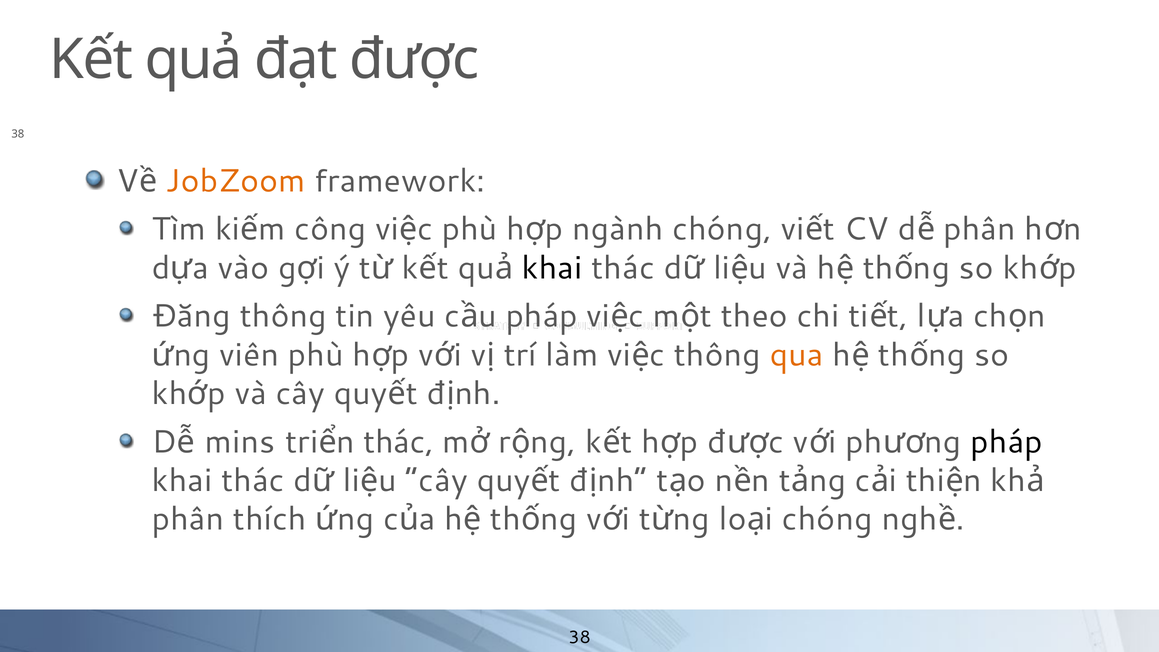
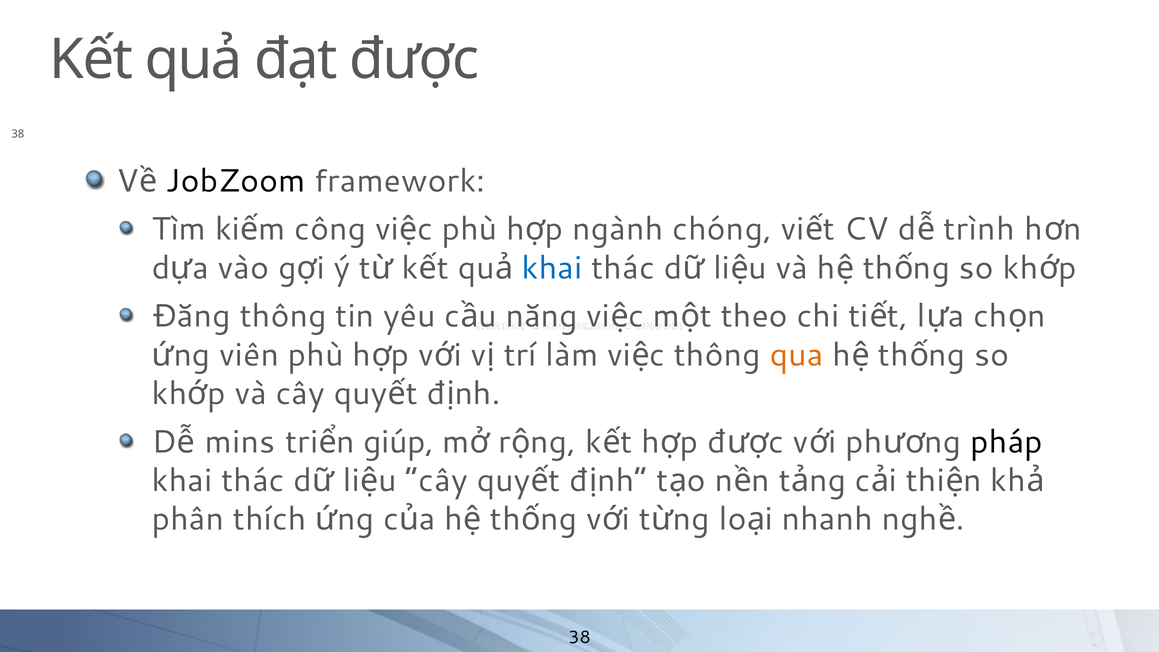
JobZoom colour: orange -> black (236, 181)
phân: phân -> trình (979, 229)
khai colour: black -> blue (552, 268)
pháp: pháp -> năng (542, 316)
thác: thác -> giúp (399, 442)
chóng: chóng -> nhanh (827, 519)
